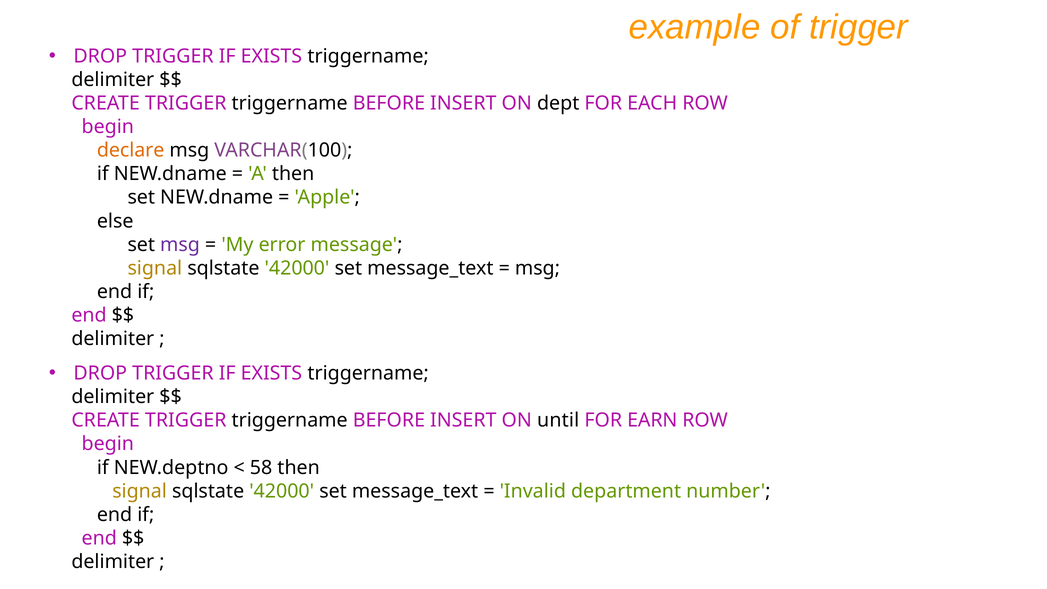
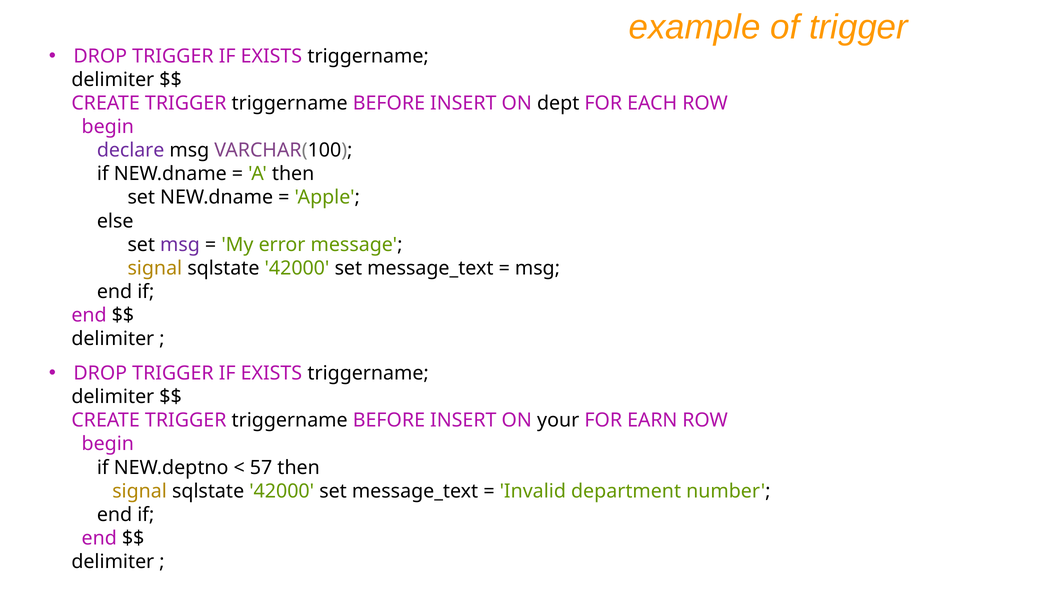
declare colour: orange -> purple (131, 150)
until: until -> your (558, 420)
58: 58 -> 57 (261, 468)
